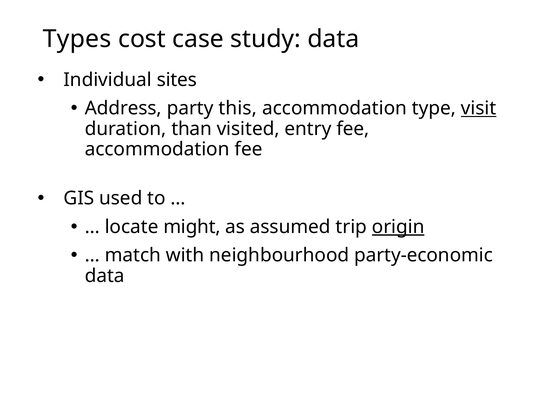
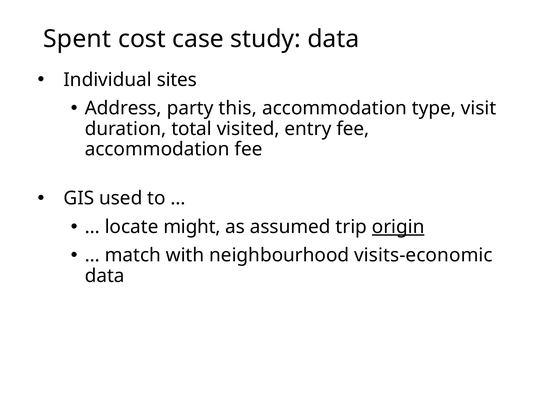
Types: Types -> Spent (77, 39)
visit underline: present -> none (479, 108)
than: than -> total (192, 129)
party-economic: party-economic -> visits-economic (423, 255)
